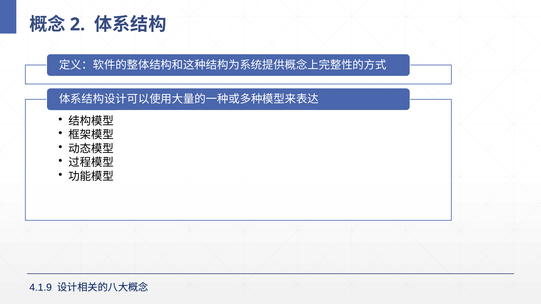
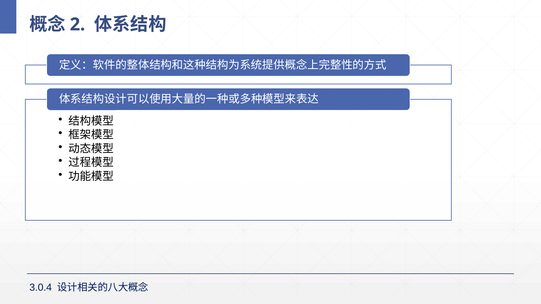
4.1.9: 4.1.9 -> 3.0.4 (41, 288)
